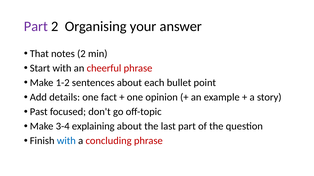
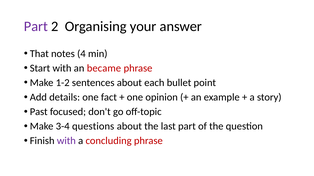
notes 2: 2 -> 4 (81, 54)
cheerful: cheerful -> became (104, 68)
explaining: explaining -> questions (93, 127)
with colour: blue -> purple (66, 141)
